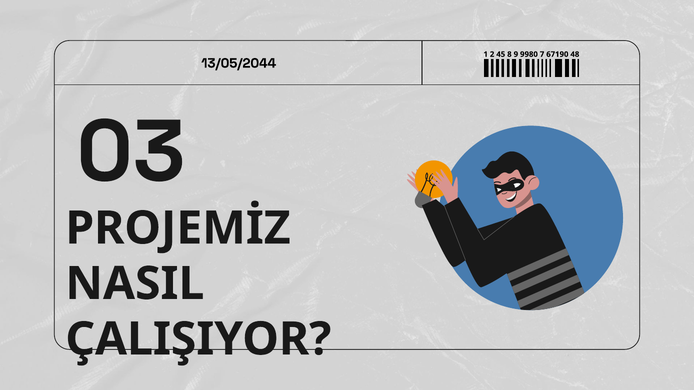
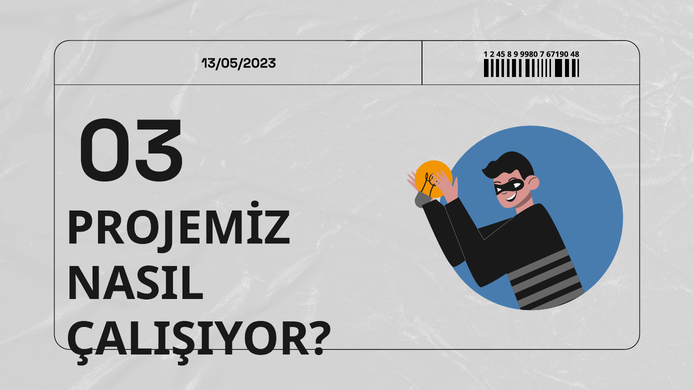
13/05/2044: 13/05/2044 -> 13/05/2023 (239, 63)
